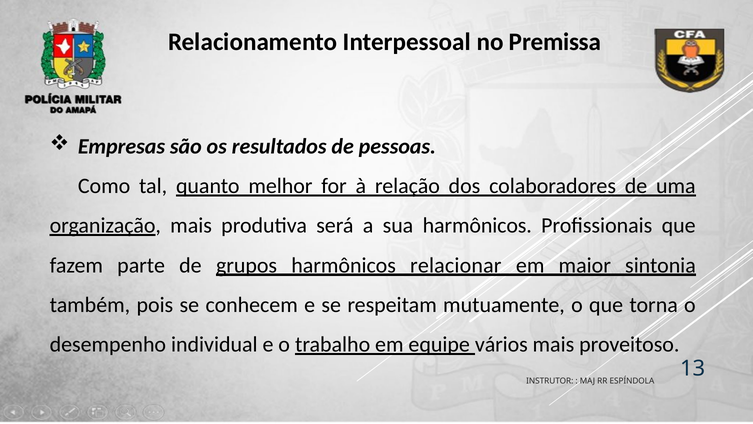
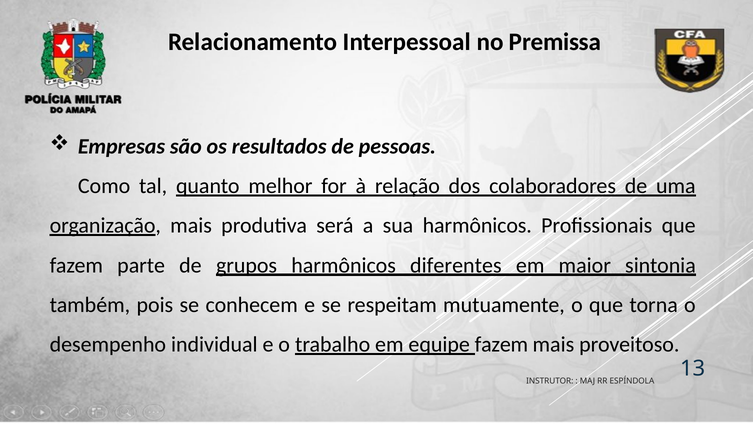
relacionar: relacionar -> diferentes (456, 265)
equipe vários: vários -> fazem (501, 344)
